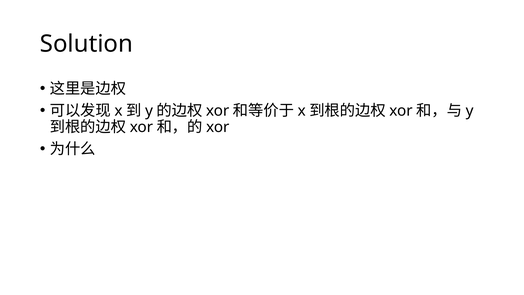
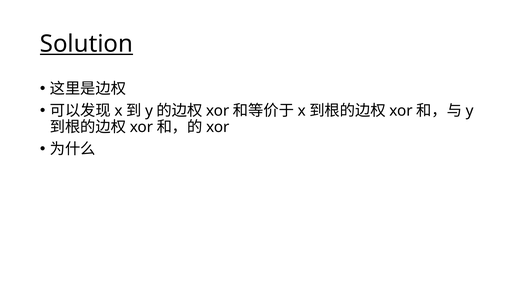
Solution underline: none -> present (86, 44)
